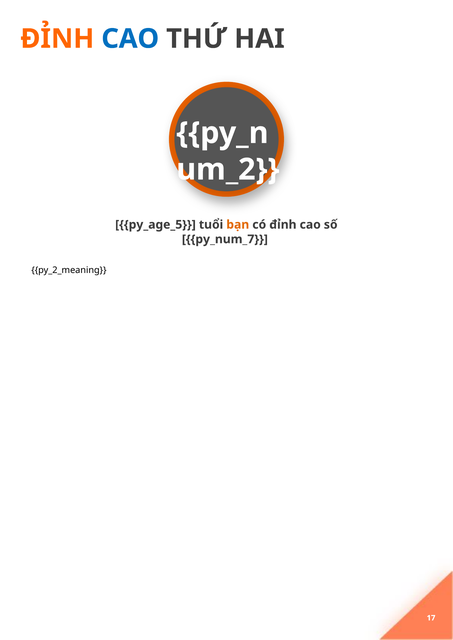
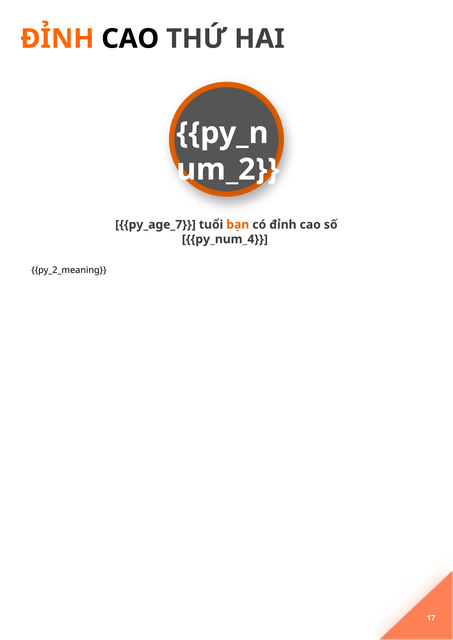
CAO colour: blue -> black (130, 39)
py_age_5: py_age_5 -> py_age_7 (155, 225)
py_num_7: py_num_7 -> py_num_4 (225, 239)
